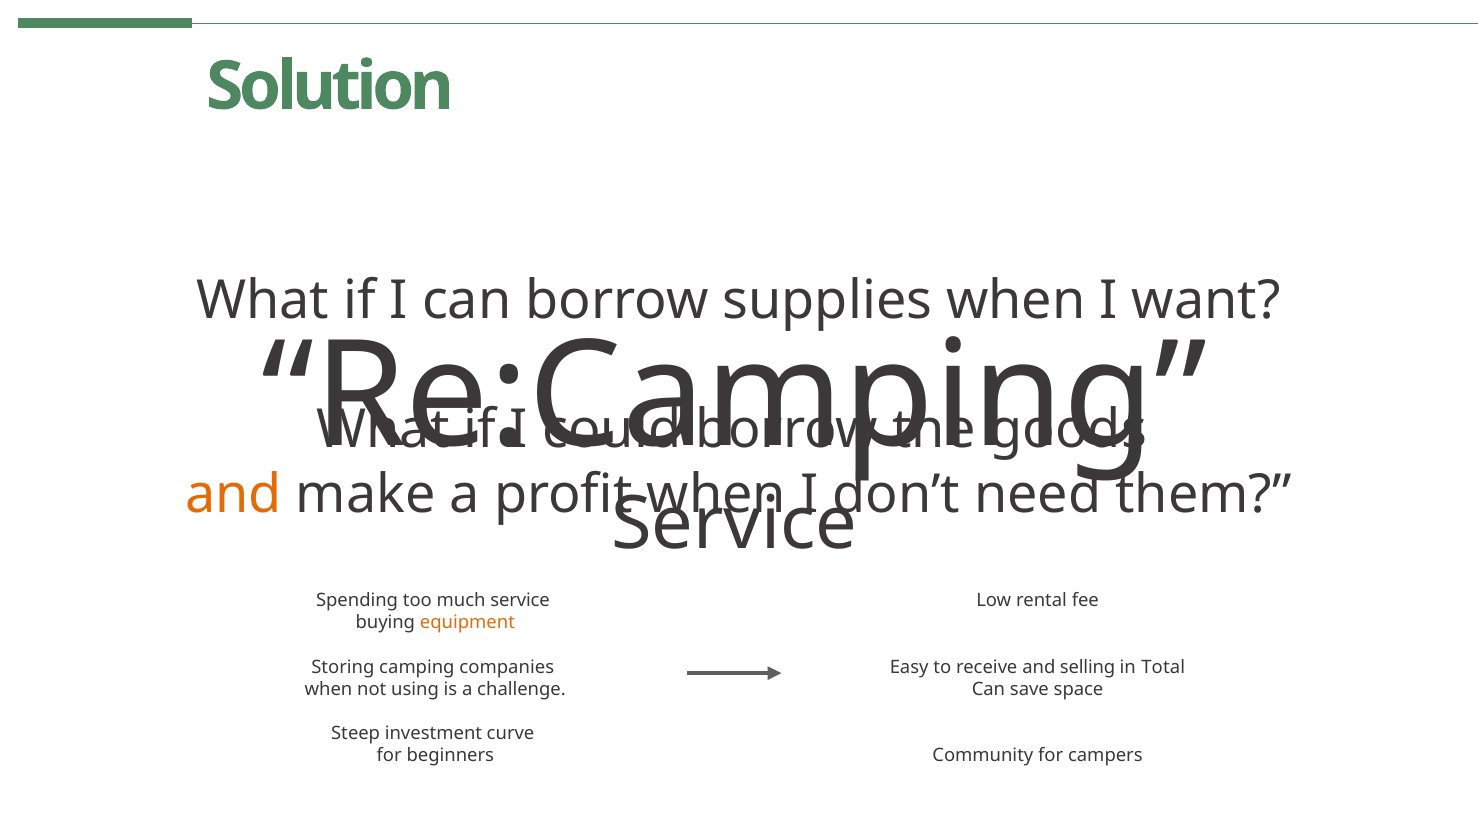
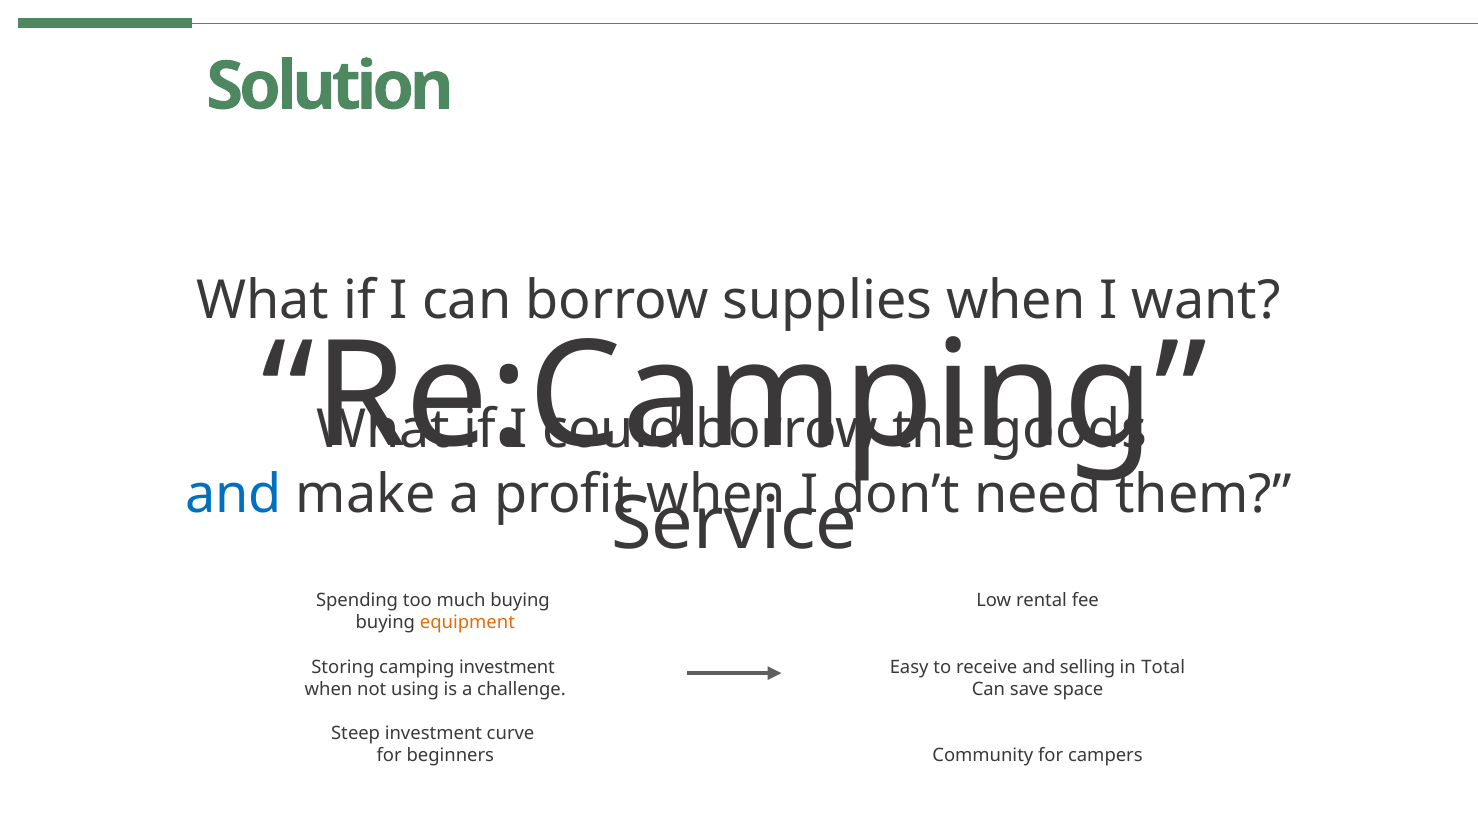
and colour: orange -> blue (234, 495)
much service: service -> buying (520, 601)
camping companies: companies -> investment (507, 667)
